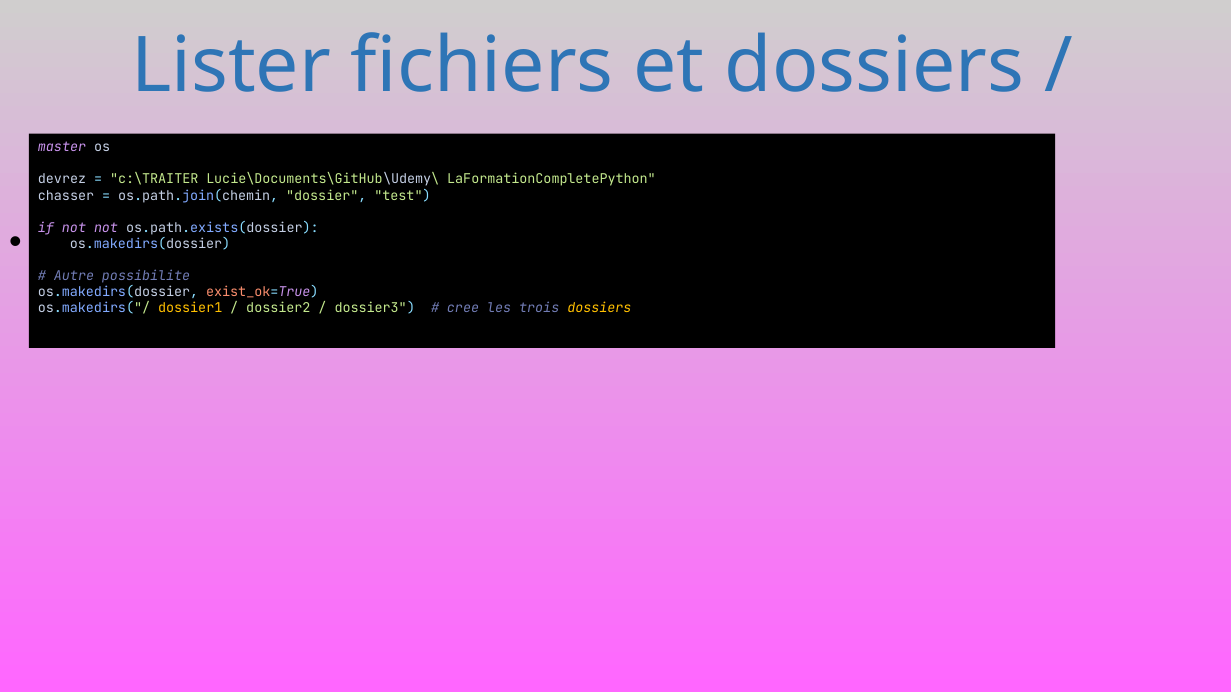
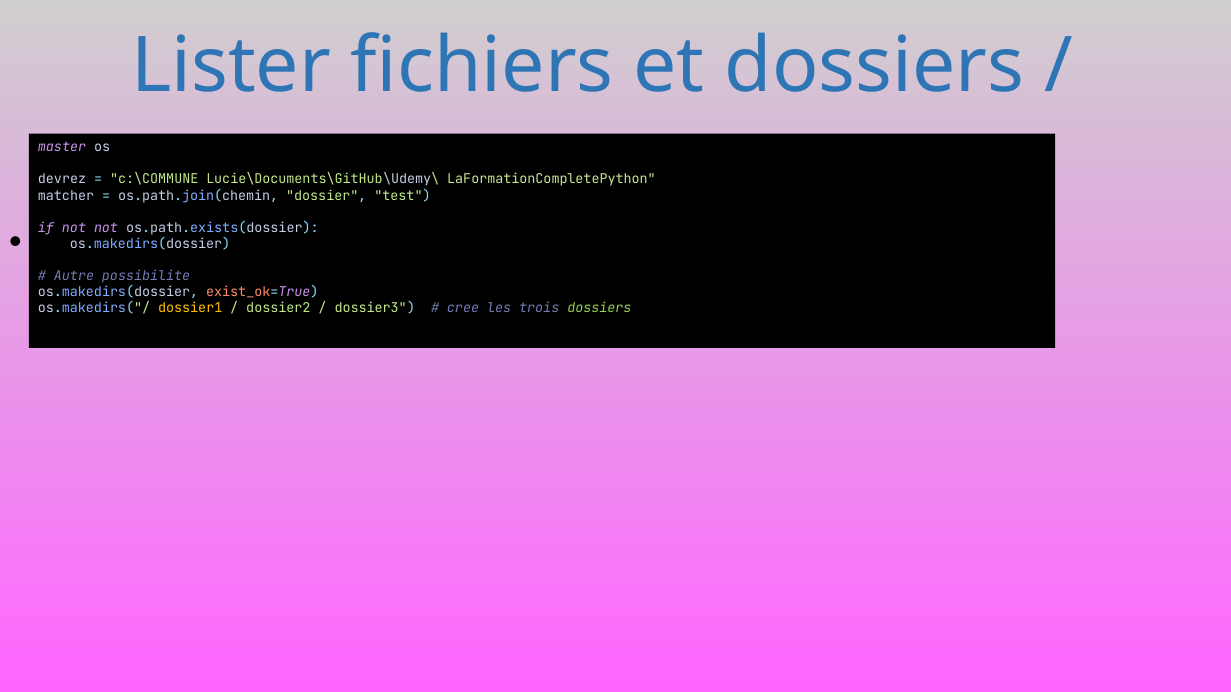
c:\TRAITER: c:\TRAITER -> c:\COMMUNE (154, 180)
chasser: chasser -> matcher (66, 196)
dossiers colour: yellow -> light green (599, 309)
